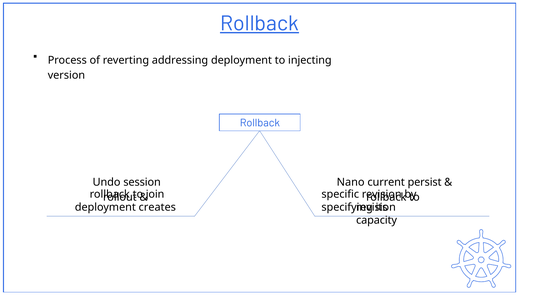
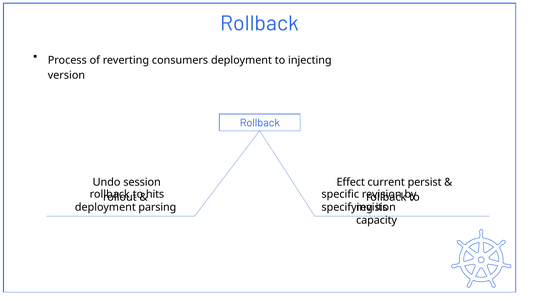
Rollback underline: present -> none (260, 23)
addressing: addressing -> consumers (180, 60)
Nano: Nano -> Effect (351, 182)
join: join -> hits (155, 194)
creates: creates -> parsing (157, 207)
